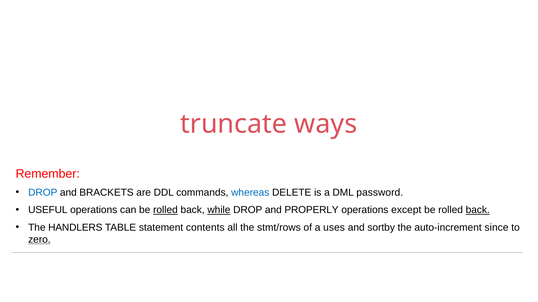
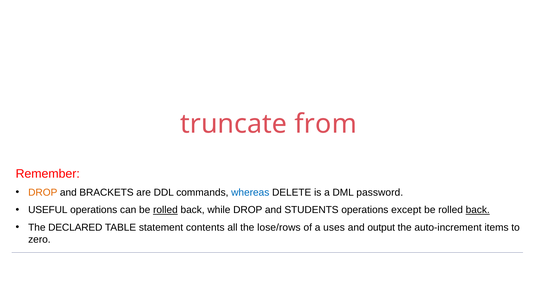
ways: ways -> from (326, 124)
DROP colour: blue -> orange (43, 193)
while underline: present -> none (219, 210)
PROPERLY: PROPERLY -> STUDENTS (311, 210)
HANDLERS: HANDLERS -> DECLARED (75, 228)
stmt/rows: stmt/rows -> lose/rows (279, 228)
sortby: sortby -> output (381, 228)
since: since -> items (497, 228)
zero underline: present -> none (39, 240)
